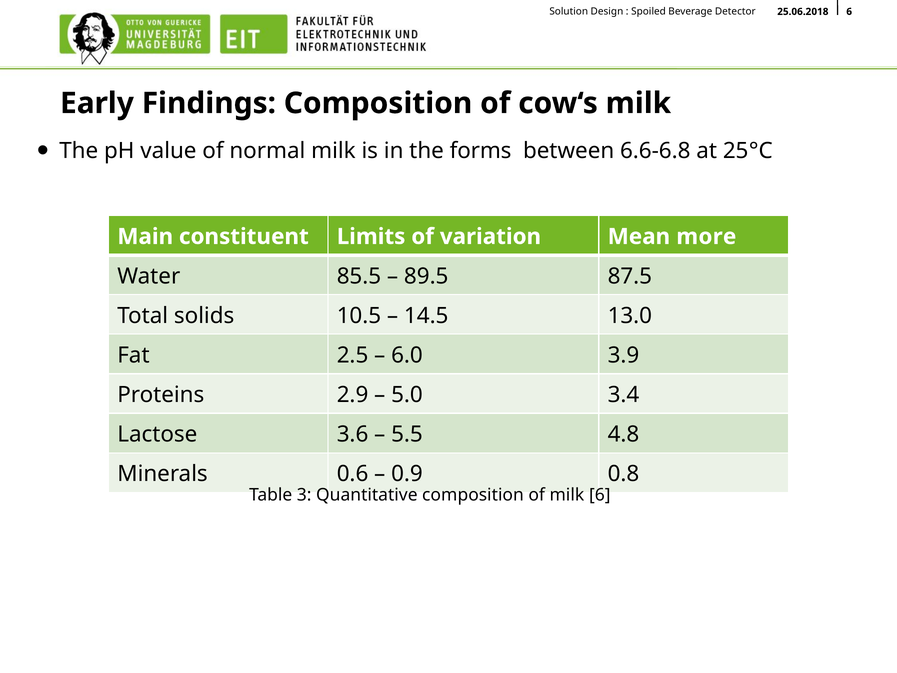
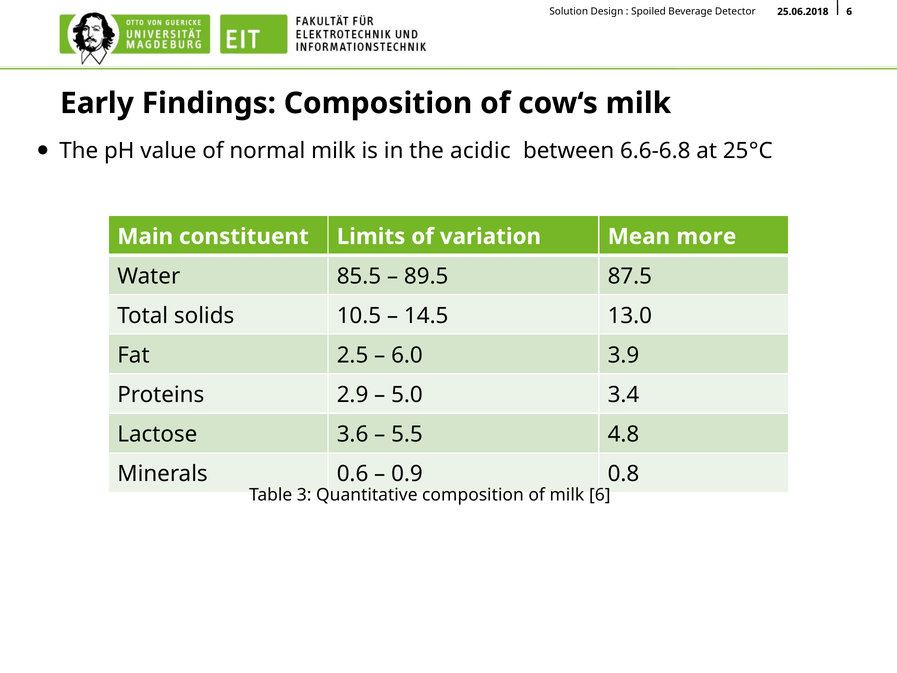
forms: forms -> acidic (480, 151)
